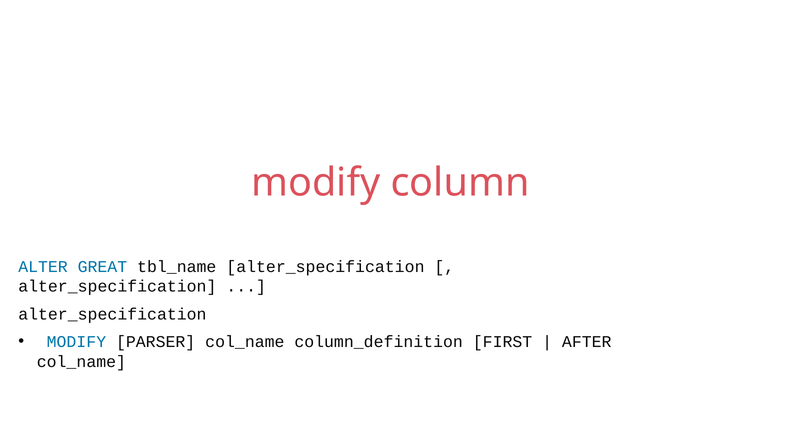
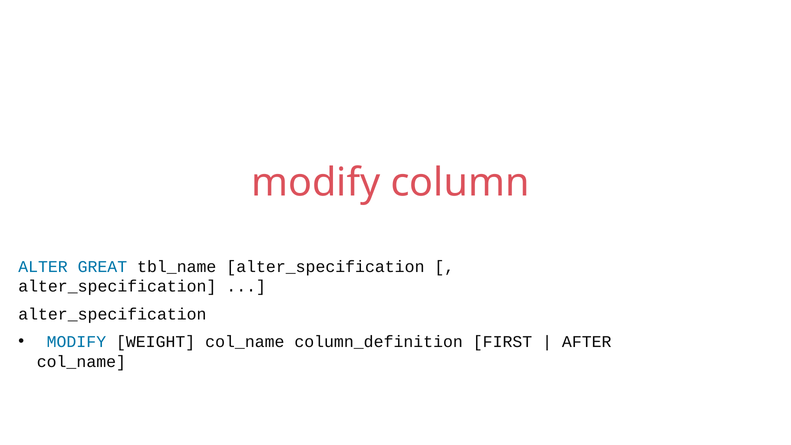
PARSER: PARSER -> WEIGHT (156, 342)
